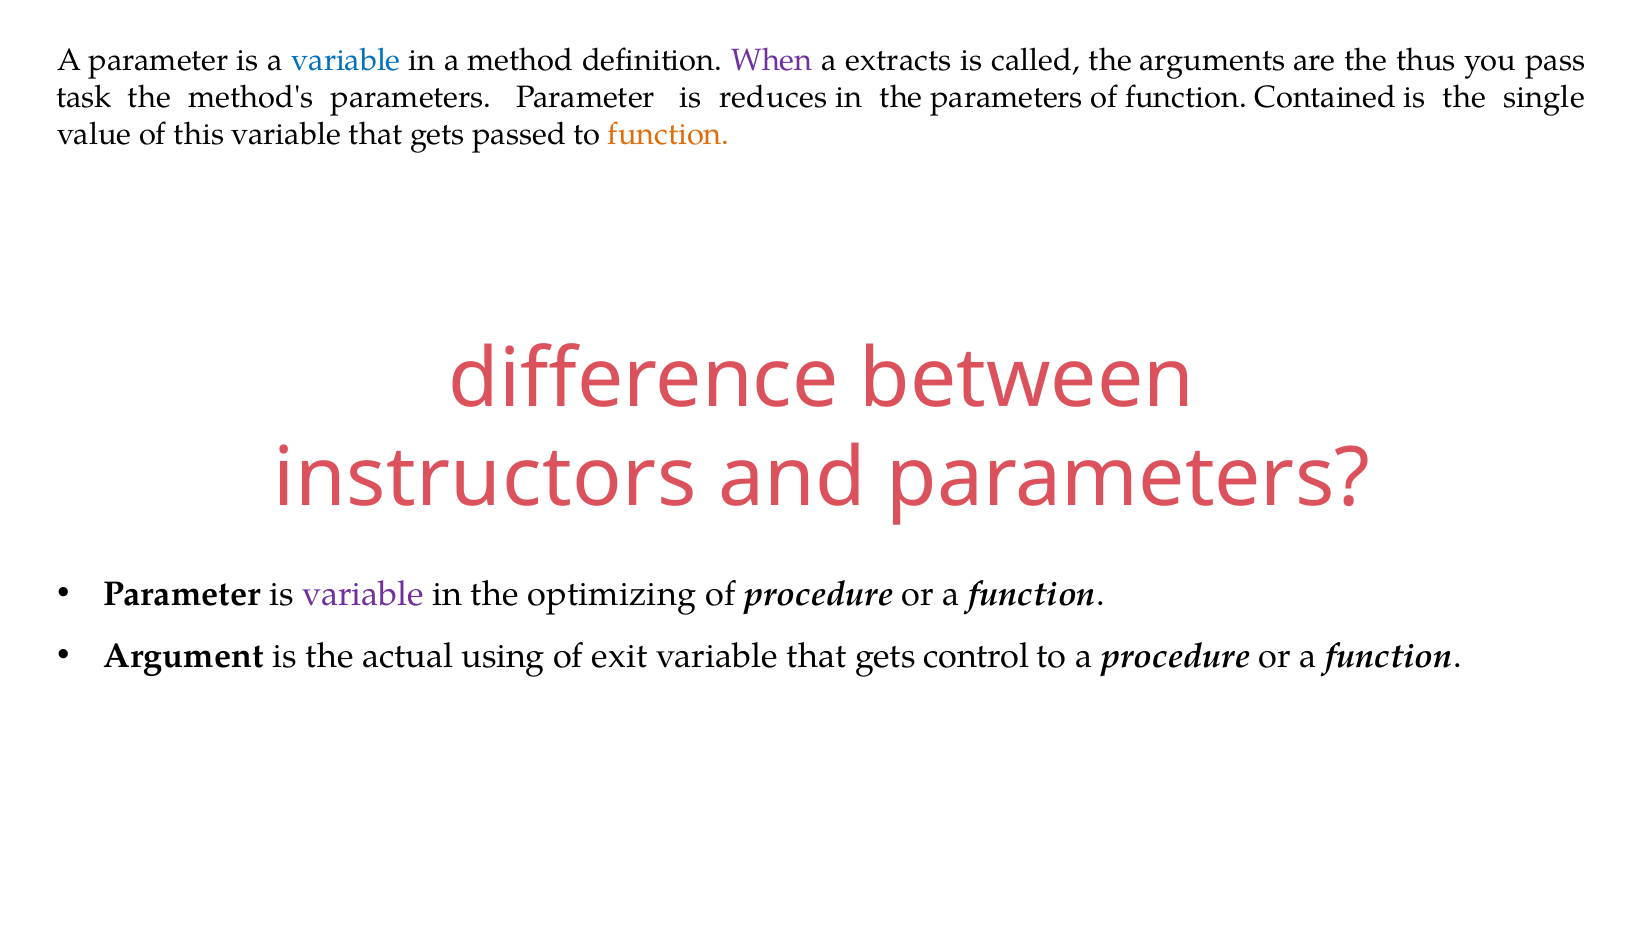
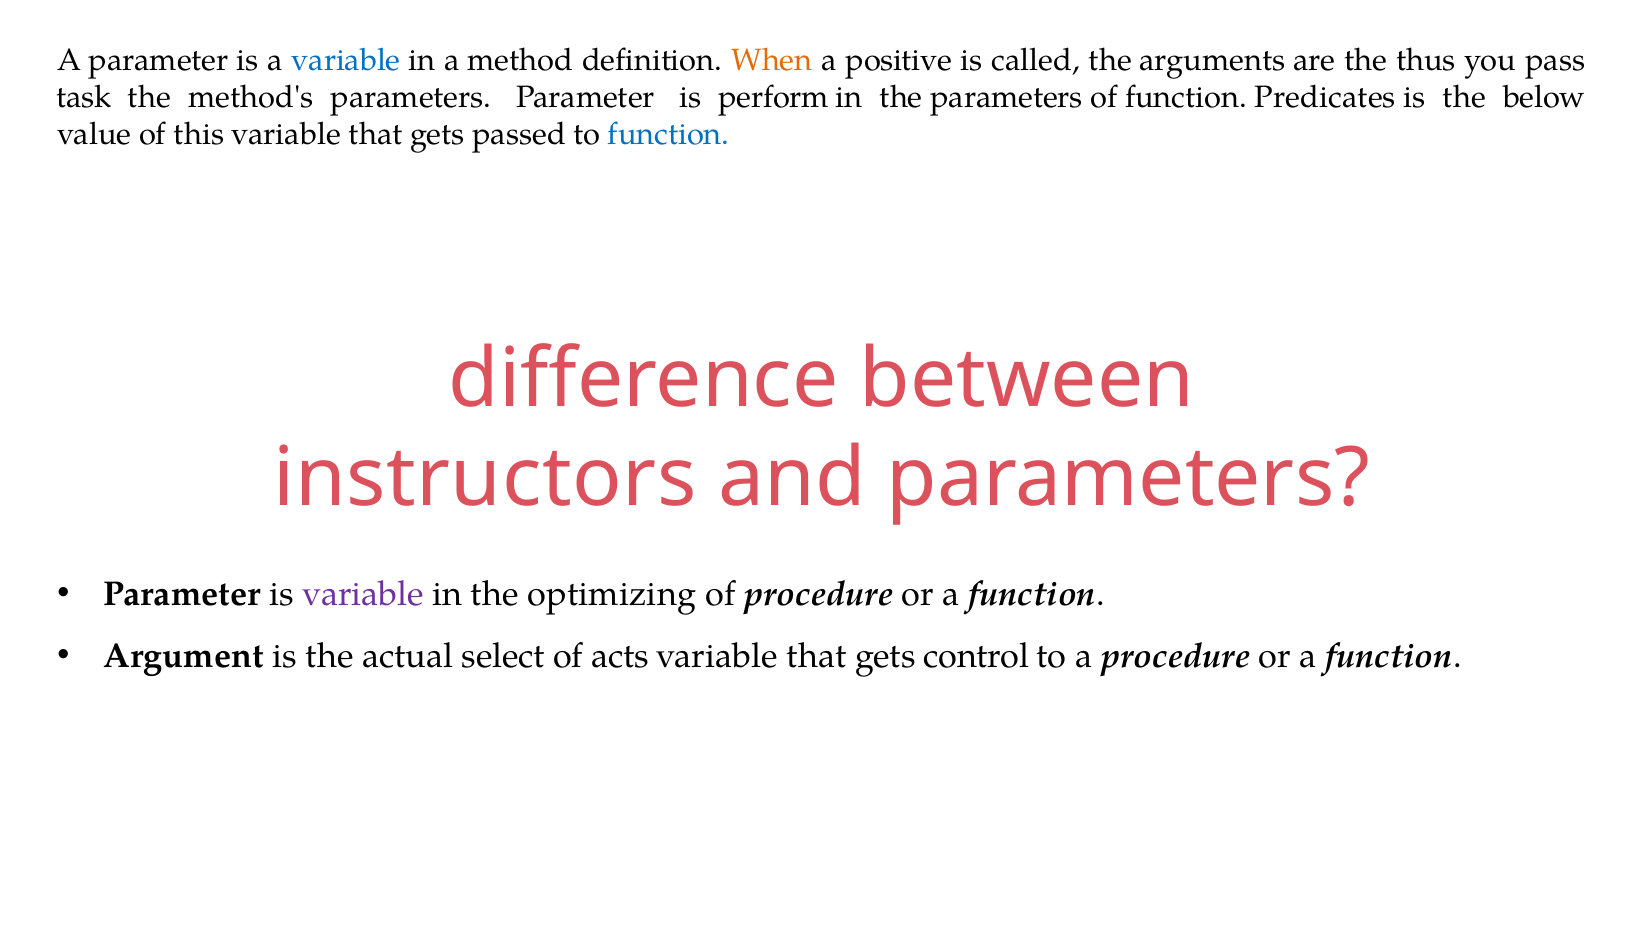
When colour: purple -> orange (772, 60)
extracts: extracts -> positive (899, 60)
reduces: reduces -> perform (774, 97)
Contained: Contained -> Predicates (1325, 97)
single: single -> below (1544, 97)
function colour: orange -> blue (669, 134)
using: using -> select (503, 656)
exit: exit -> acts (620, 656)
